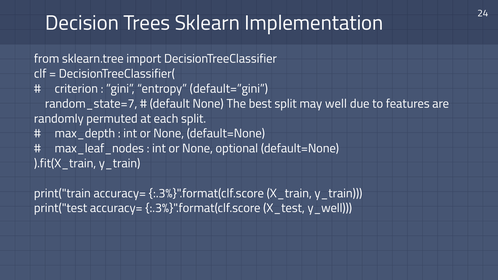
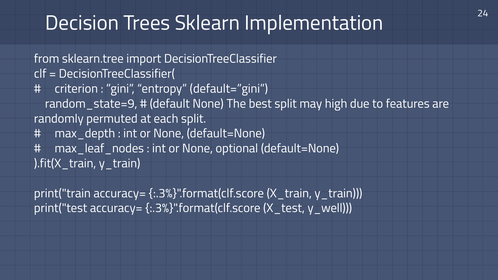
random_state=7: random_state=7 -> random_state=9 (91, 104)
well: well -> high (336, 104)
